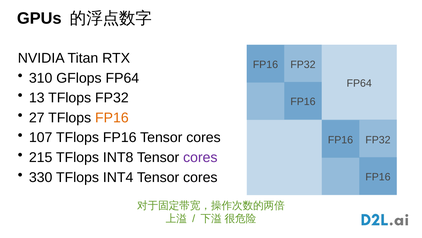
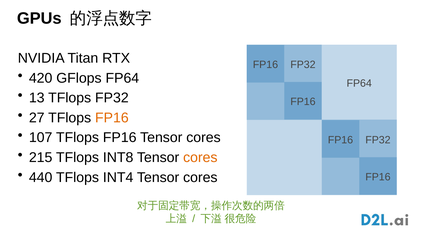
310: 310 -> 420 (41, 78)
cores colour: purple -> orange (200, 157)
330: 330 -> 440 (41, 177)
